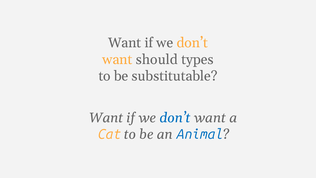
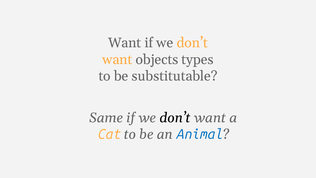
should: should -> objects (157, 59)
Want: Want -> Same (106, 118)
don’t colour: blue -> black (175, 118)
